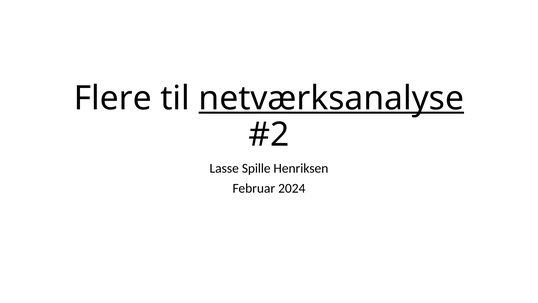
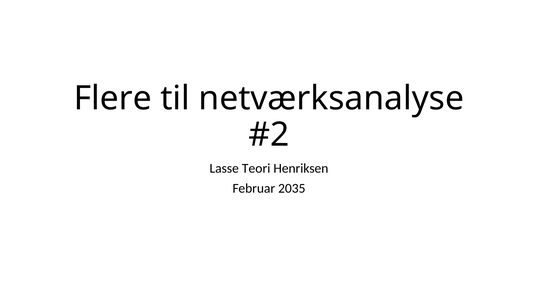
netværksanalyse underline: present -> none (331, 98)
Spille: Spille -> Teori (256, 168)
2024: 2024 -> 2035 (292, 188)
